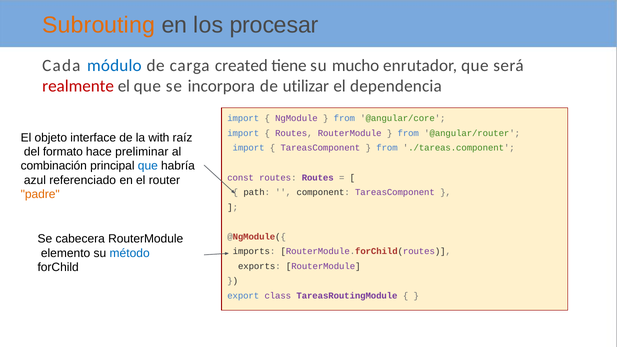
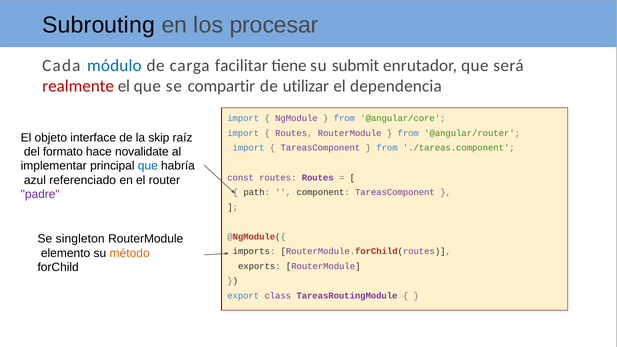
Subrouting colour: orange -> black (99, 25)
created: created -> facilitar (241, 66)
mucho: mucho -> submit (356, 66)
incorpora: incorpora -> compartir (221, 86)
with: with -> skip (159, 138)
preliminar: preliminar -> novalidate (142, 152)
combinación: combinación -> implementar (54, 166)
padre colour: orange -> purple (40, 194)
cabecera: cabecera -> singleton (80, 239)
método colour: blue -> orange (130, 253)
